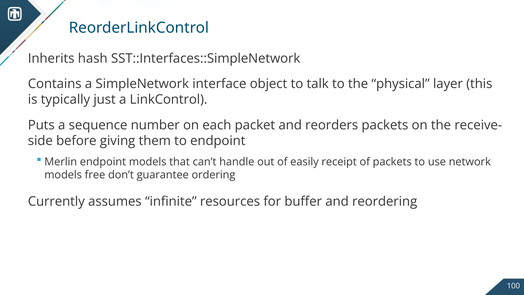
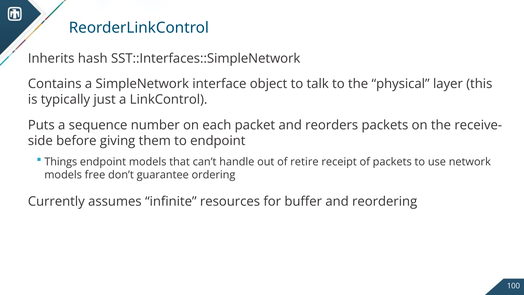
Merlin: Merlin -> Things (61, 162)
easily: easily -> retire (304, 162)
